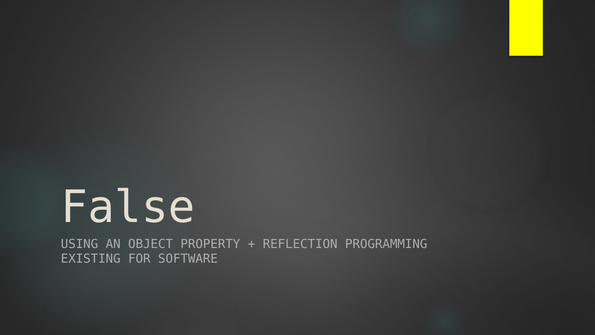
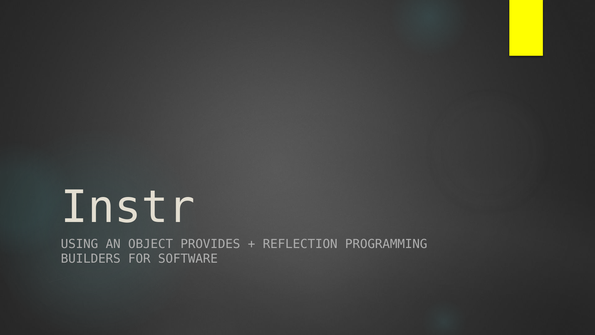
False: False -> Instr (128, 207)
PROPERTY: PROPERTY -> PROVIDES (210, 244)
EXISTING: EXISTING -> BUILDERS (91, 259)
